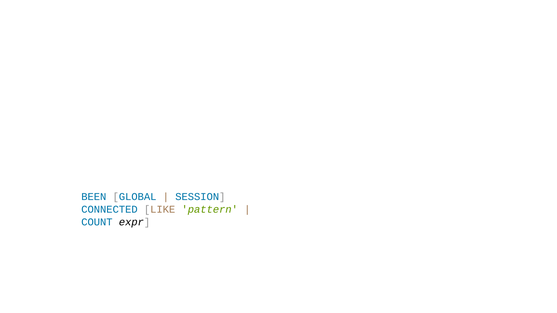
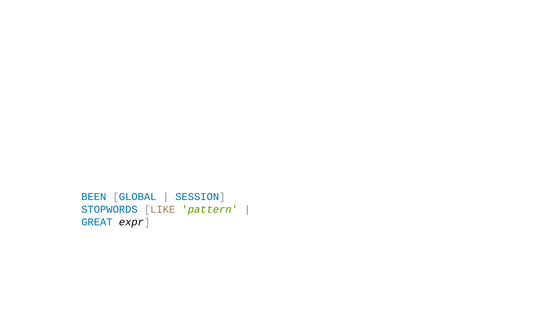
CONNECTED: CONNECTED -> STOPWORDS (109, 210)
COUNT: COUNT -> GREAT (97, 222)
